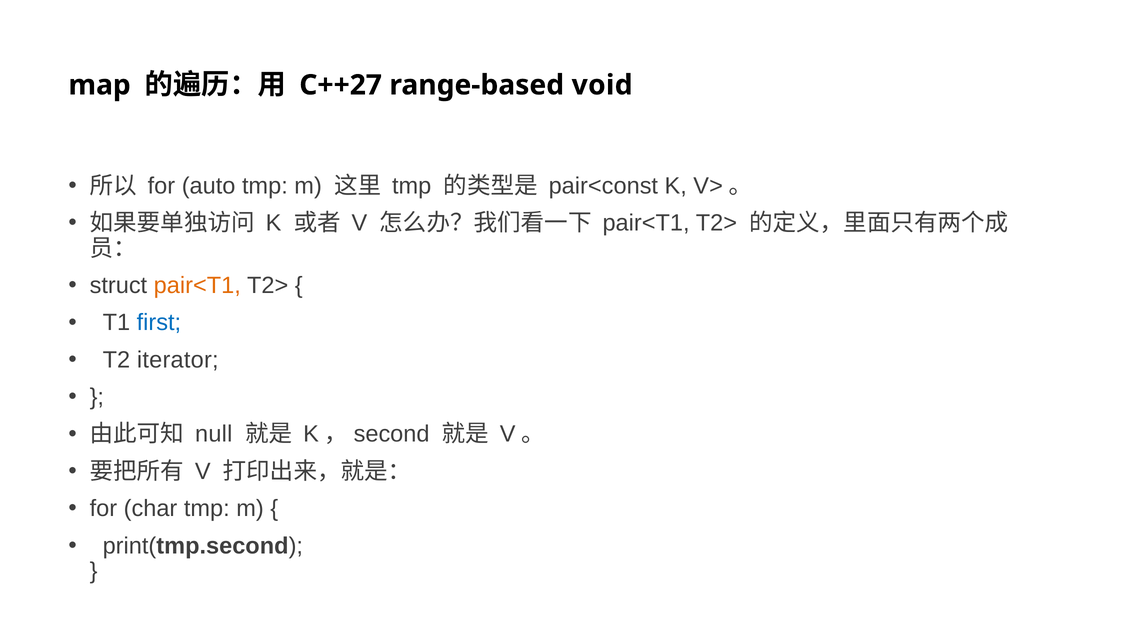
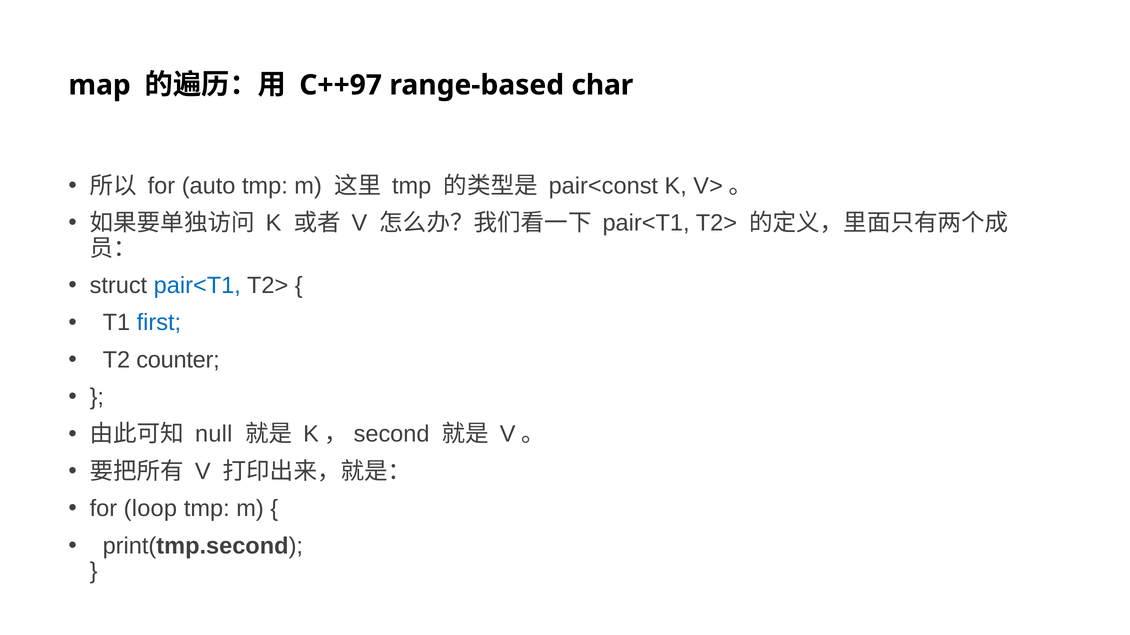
C++27: C++27 -> C++97 (341, 85)
void: void -> char (602, 85)
pair<T1 colour: orange -> blue (197, 286)
iterator: iterator -> counter (178, 360)
char: char -> loop (150, 509)
